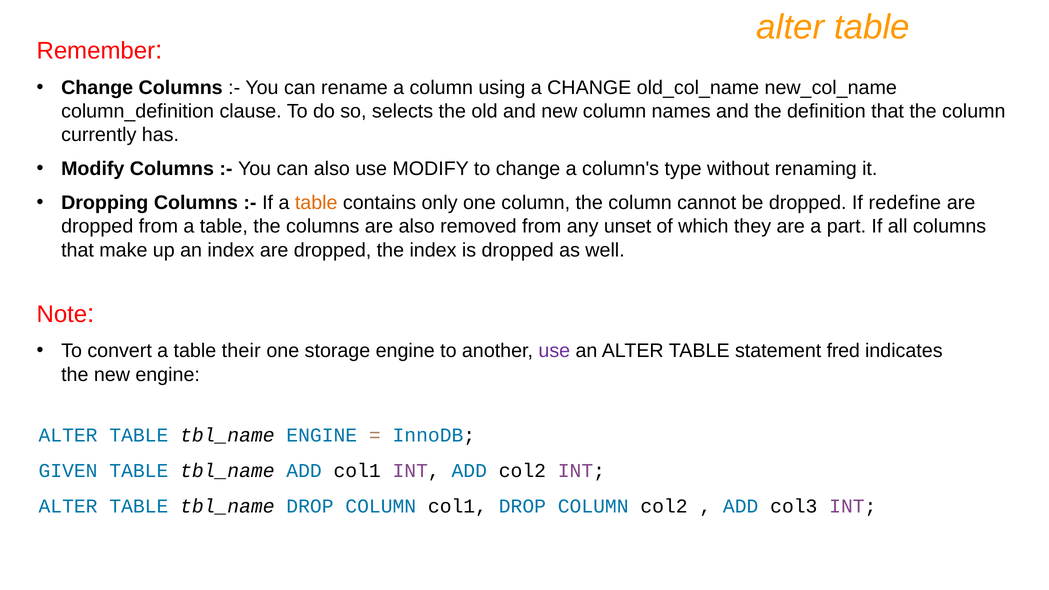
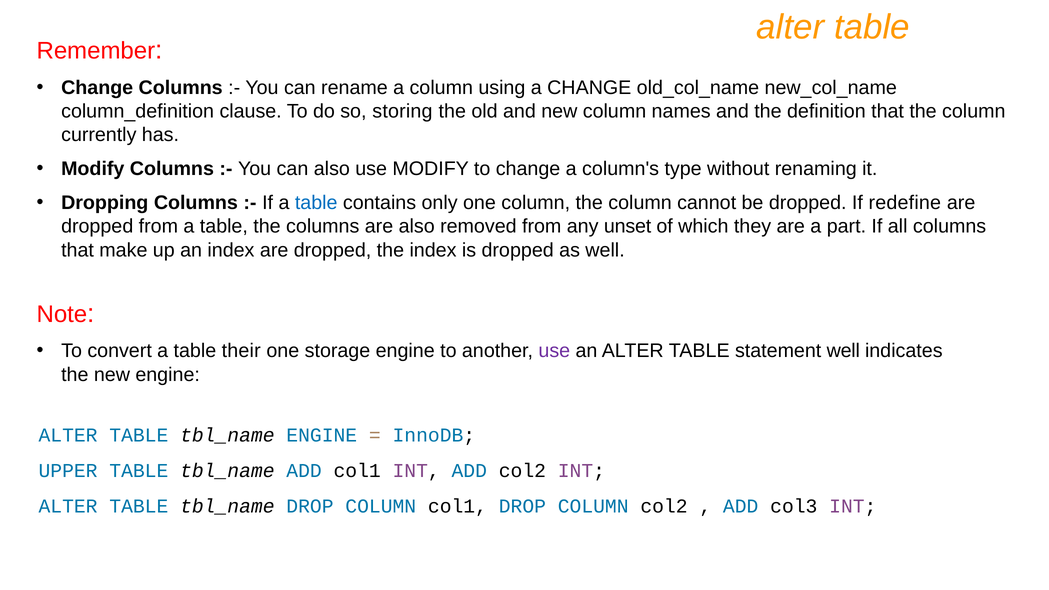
selects: selects -> storing (402, 111)
table colour: orange -> blue (316, 203)
statement fred: fred -> well (843, 351)
GIVEN: GIVEN -> UPPER (68, 471)
